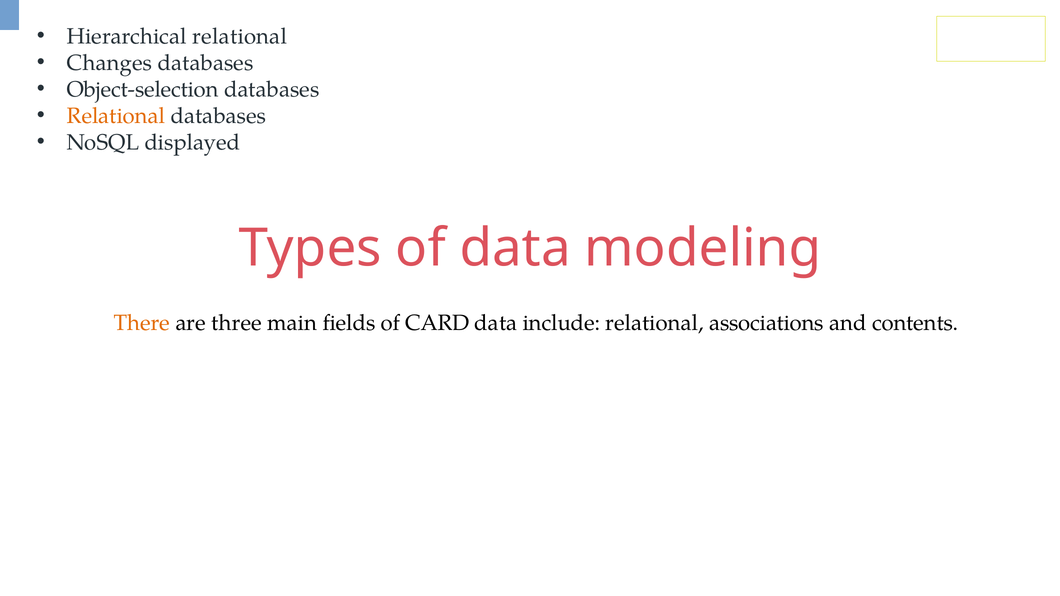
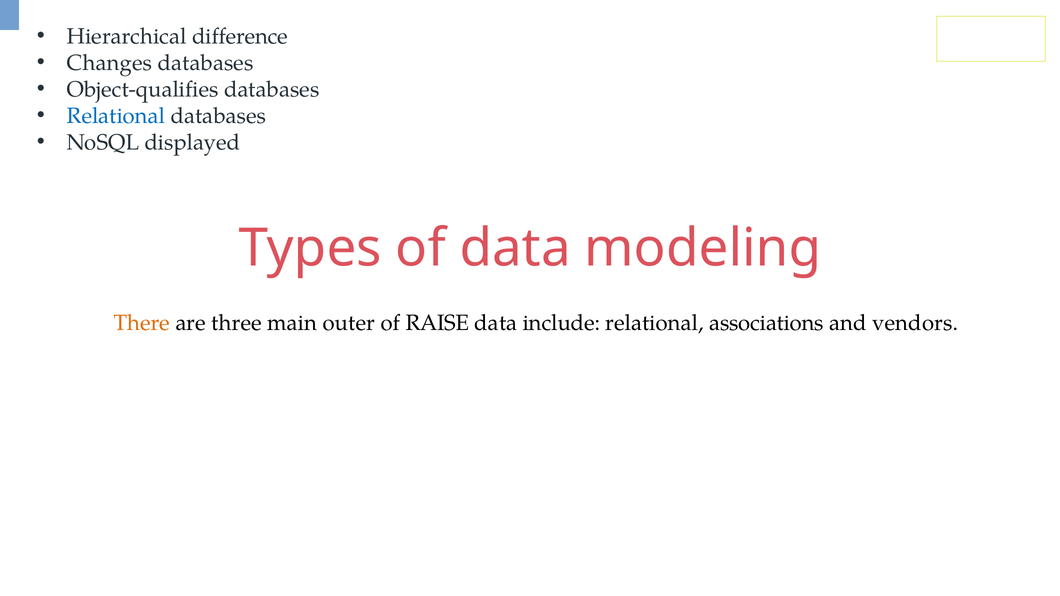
Hierarchical relational: relational -> difference (240, 36)
Object-selection: Object-selection -> Object-qualifies (143, 89)
Relational colour: orange -> blue (116, 116)
fields: fields -> outer (349, 323)
CARD: CARD -> RAISE (437, 323)
contents: contents -> vendors (915, 323)
